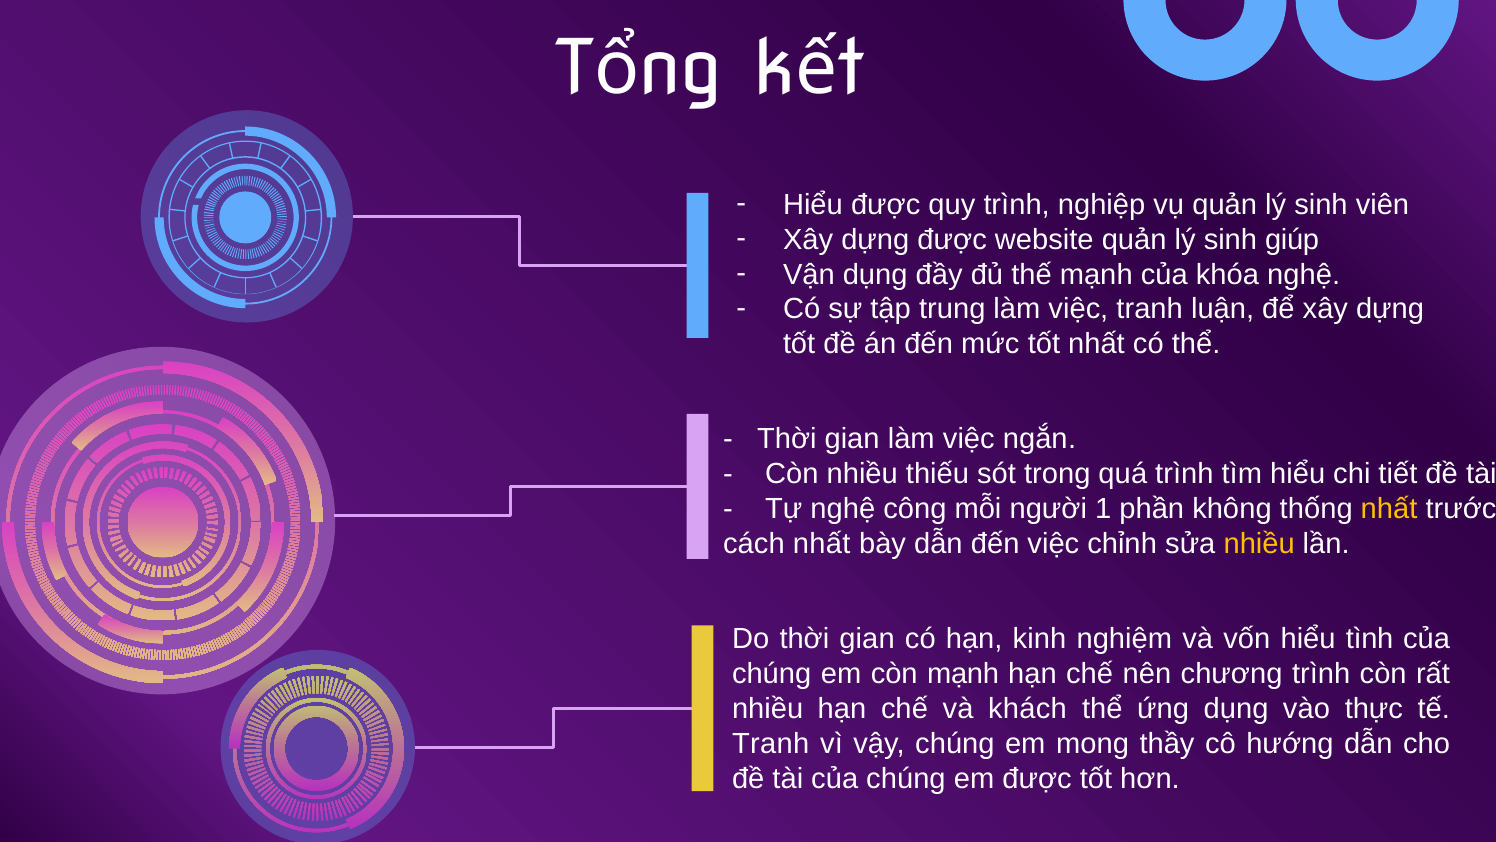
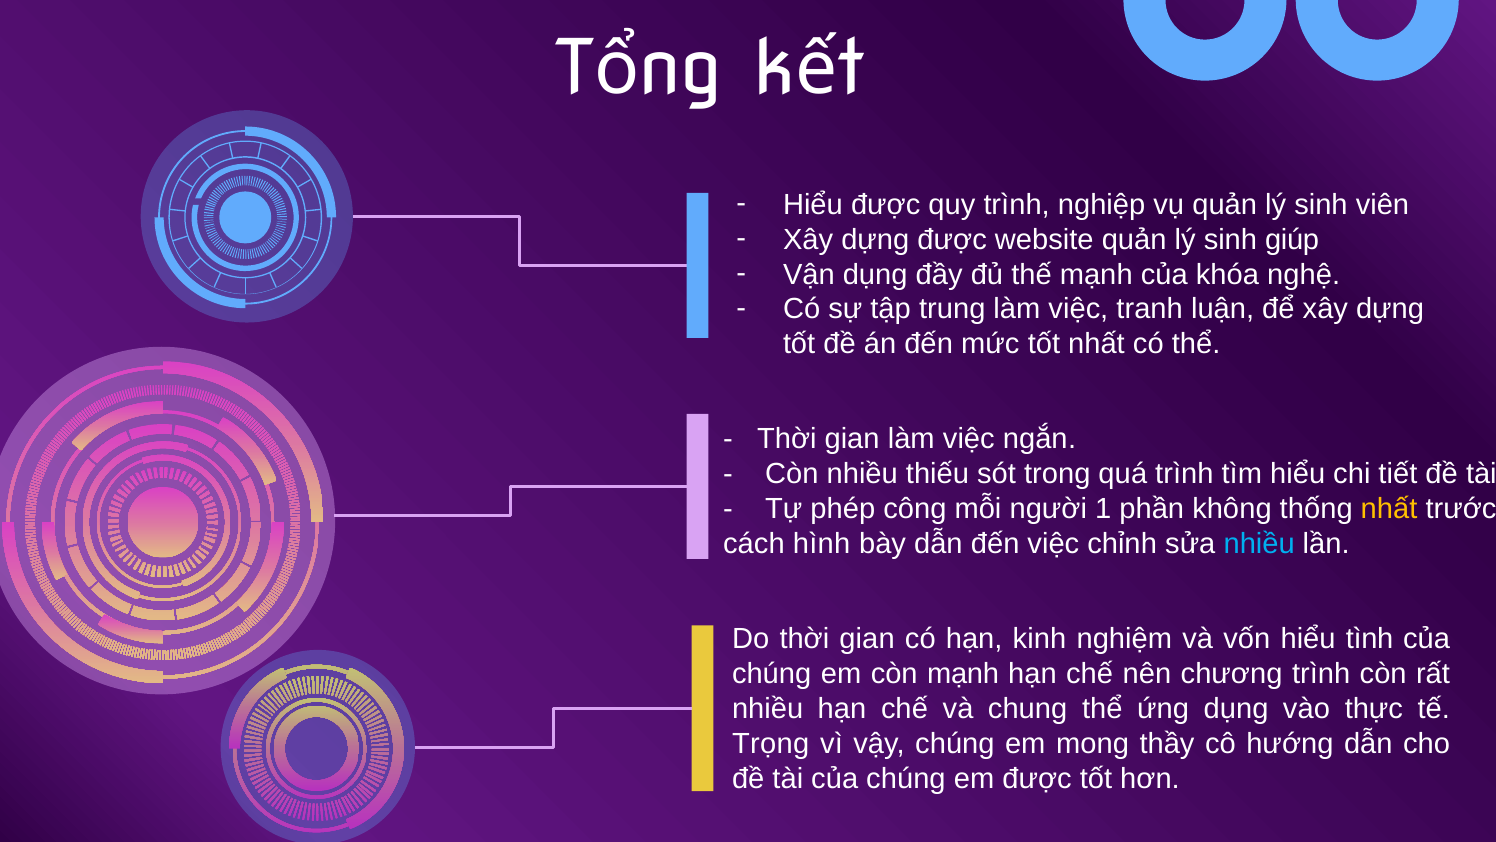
Tự nghệ: nghệ -> phép (843, 508)
cách nhất: nhất -> hình (822, 543)
nhiều colour: yellow -> light blue (1259, 543)
khách: khách -> chung (1028, 709)
Tranh: Tranh -> Trọng (771, 743)
